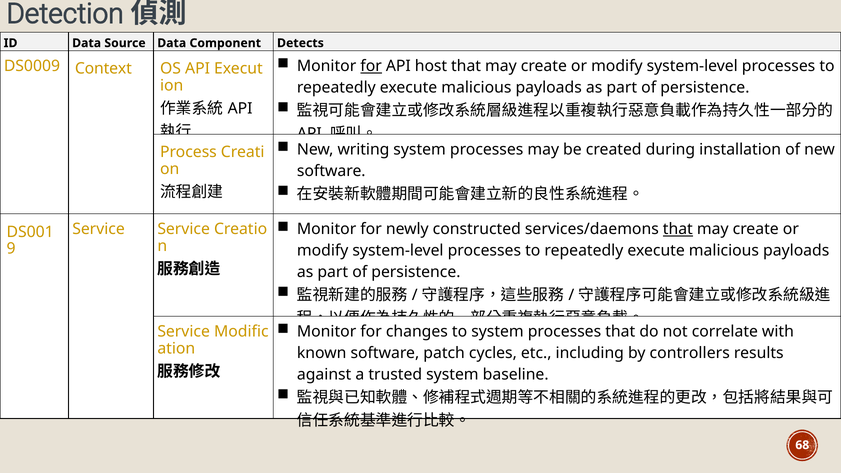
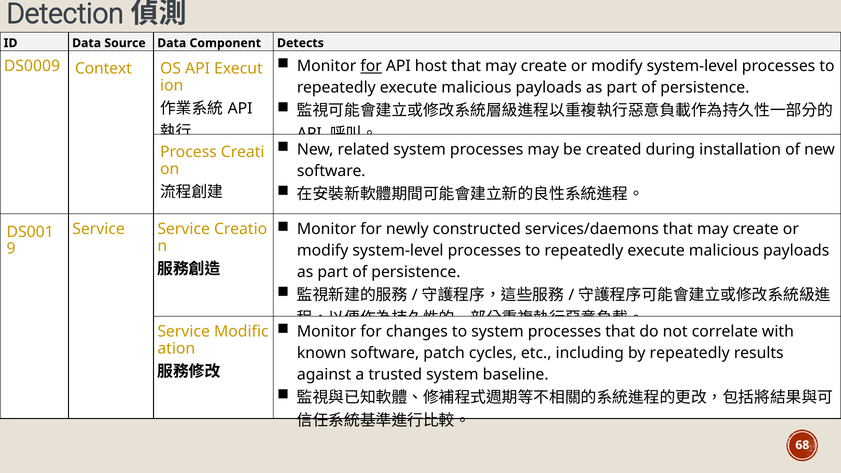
writing: writing -> related (363, 150)
that underline: present -> none (678, 229)
by controllers: controllers -> repeatedly (690, 353)
